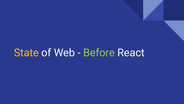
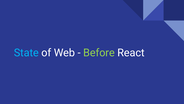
State colour: yellow -> light blue (26, 52)
